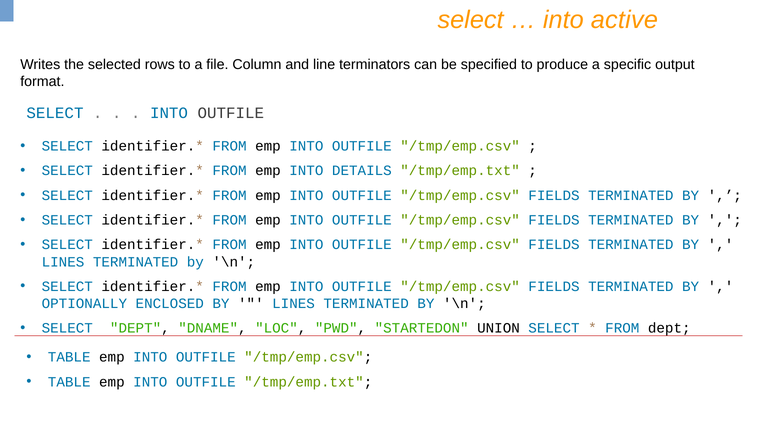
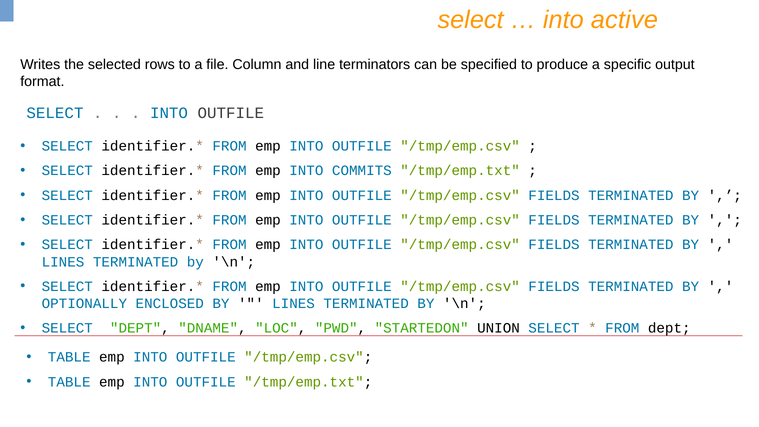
DETAILS: DETAILS -> COMMITS (362, 171)
